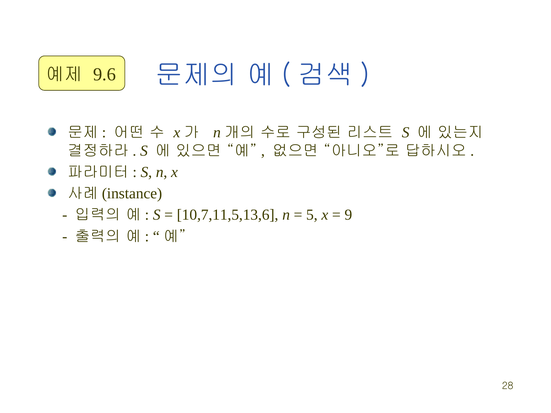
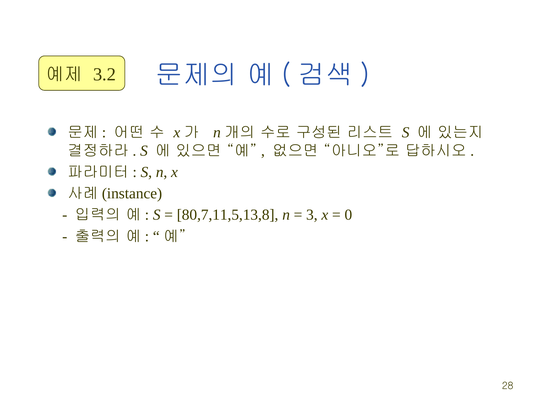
9.6: 9.6 -> 3.2 (105, 74)
10,7,11,5,13,6: 10,7,11,5,13,6 -> 80,7,11,5,13,8 (228, 215)
5: 5 -> 3 (312, 215)
9: 9 -> 0 (348, 215)
